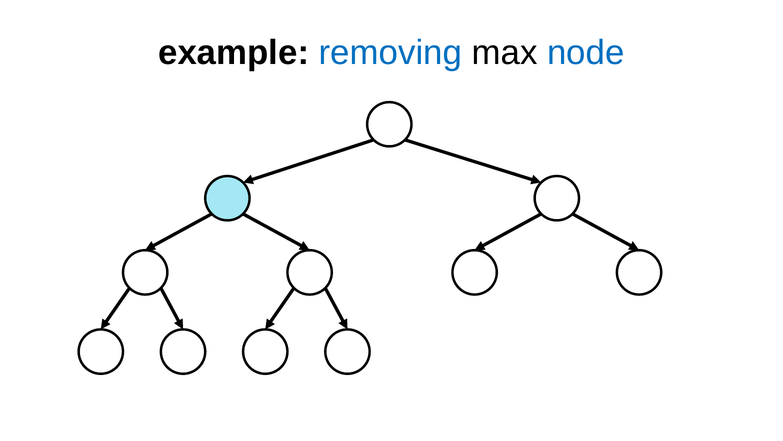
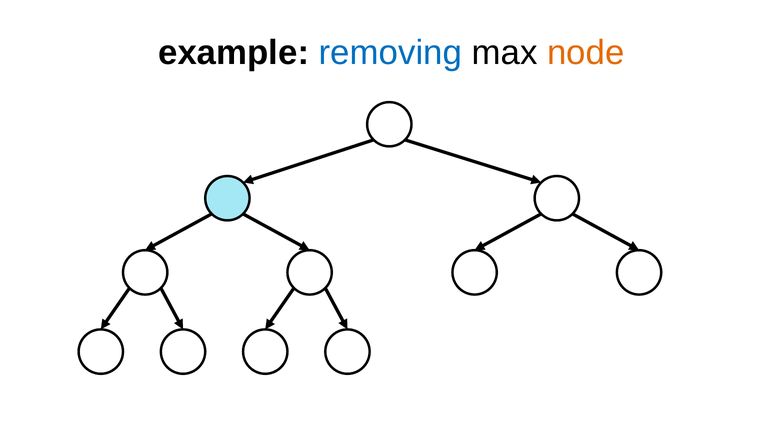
node colour: blue -> orange (586, 53)
